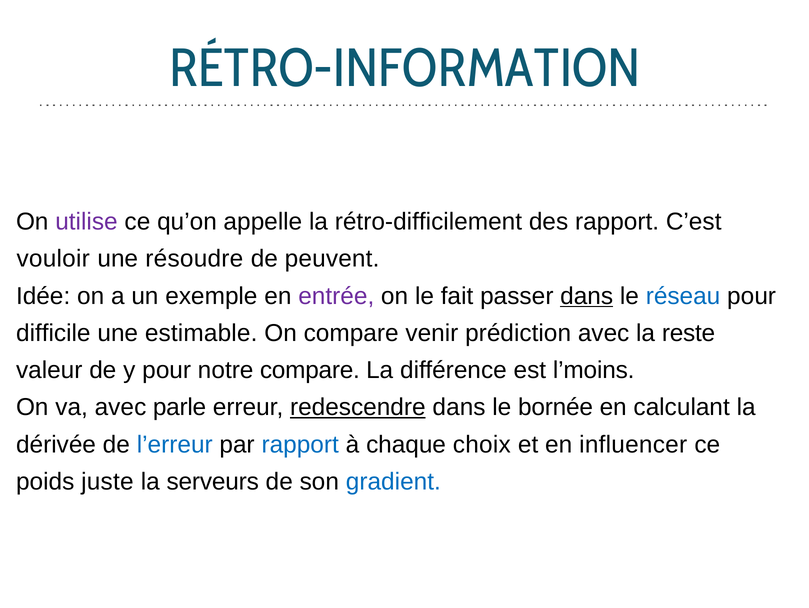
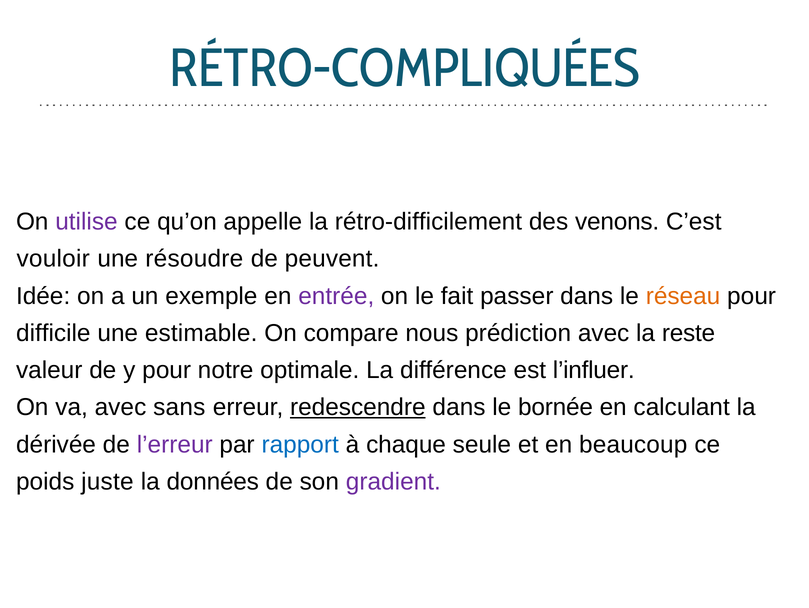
RÉTRO-INFORMATION: RÉTRO-INFORMATION -> RÉTRO-COMPLIQUÉES (405, 68)
des rapport: rapport -> venons (617, 222)
dans underline: present -> none (587, 296)
réseau colour: blue -> orange (683, 296)
venir: venir -> nous (432, 333)
notre compare: compare -> optimale (310, 370)
l’moins: l’moins -> l’influer (594, 370)
parle: parle -> sans (179, 407)
l’erreur colour: blue -> purple (175, 444)
choix: choix -> seule (482, 444)
influencer: influencer -> beaucoup (633, 444)
serveurs: serveurs -> données (213, 482)
gradient colour: blue -> purple (393, 482)
